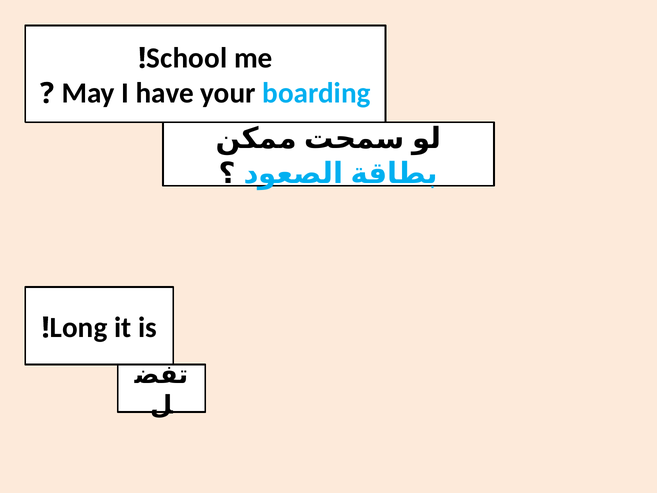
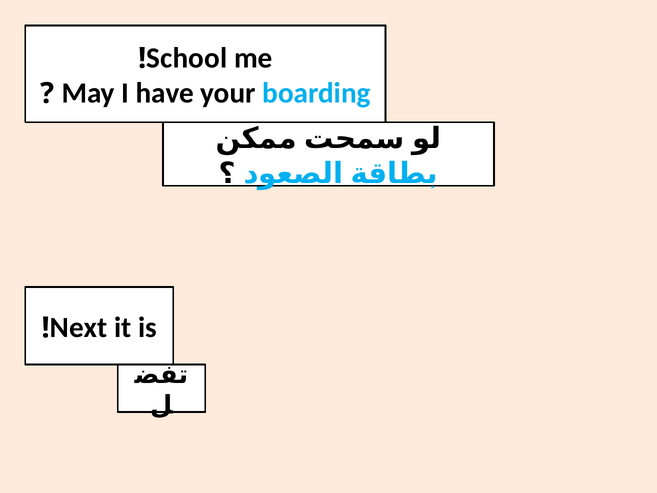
Long: Long -> Next (79, 328)
